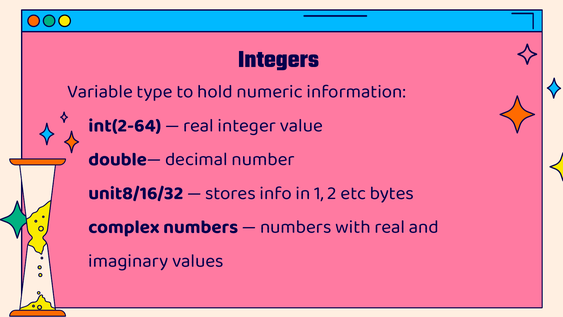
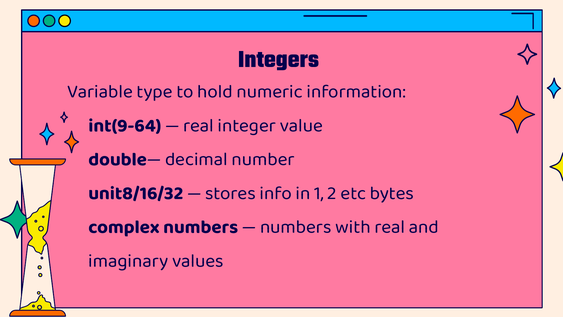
int(2-64: int(2-64 -> int(9-64 (125, 125)
